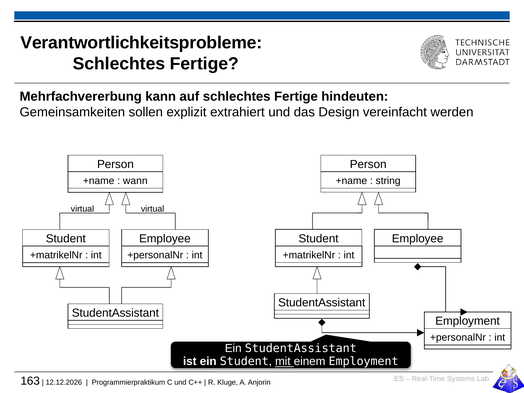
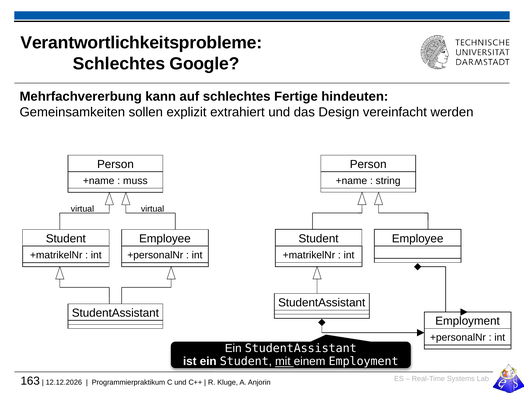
Fertige: Fertige -> Google (204, 64)
wann: wann -> muss (135, 181)
